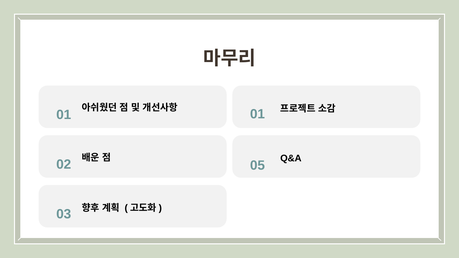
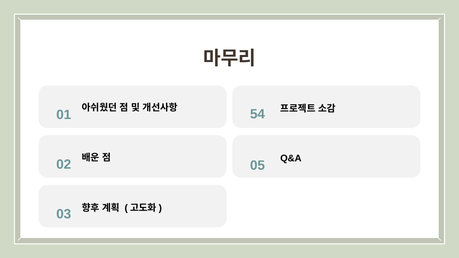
01: 01 -> 54 (257, 114)
